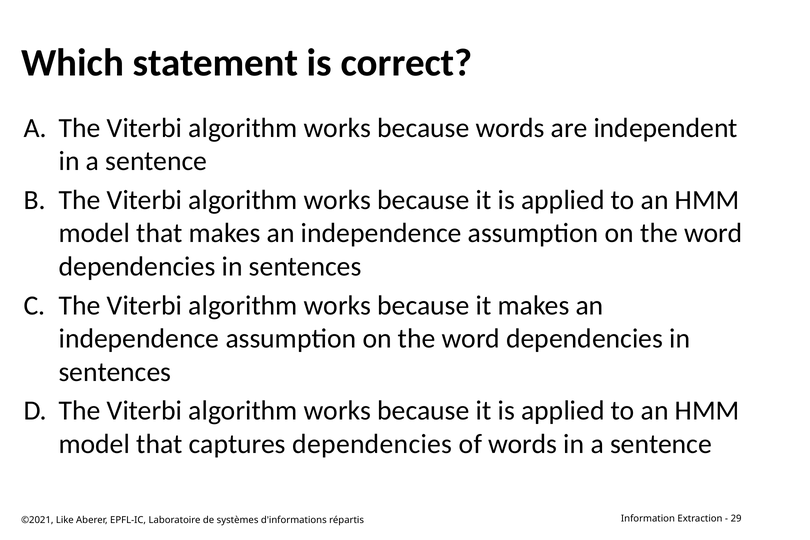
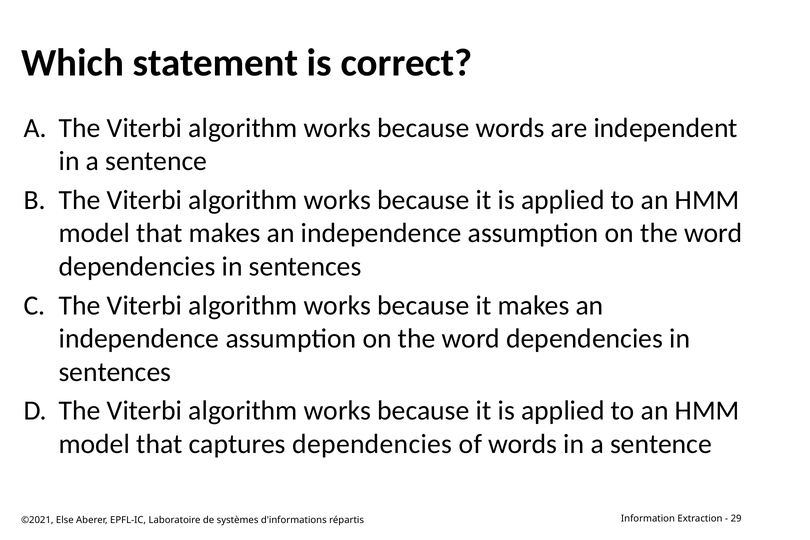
Like: Like -> Else (65, 520)
